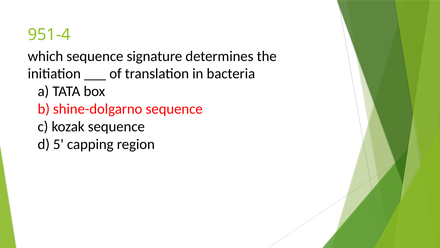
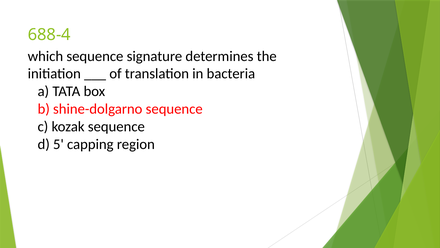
951-4: 951-4 -> 688-4 (49, 35)
